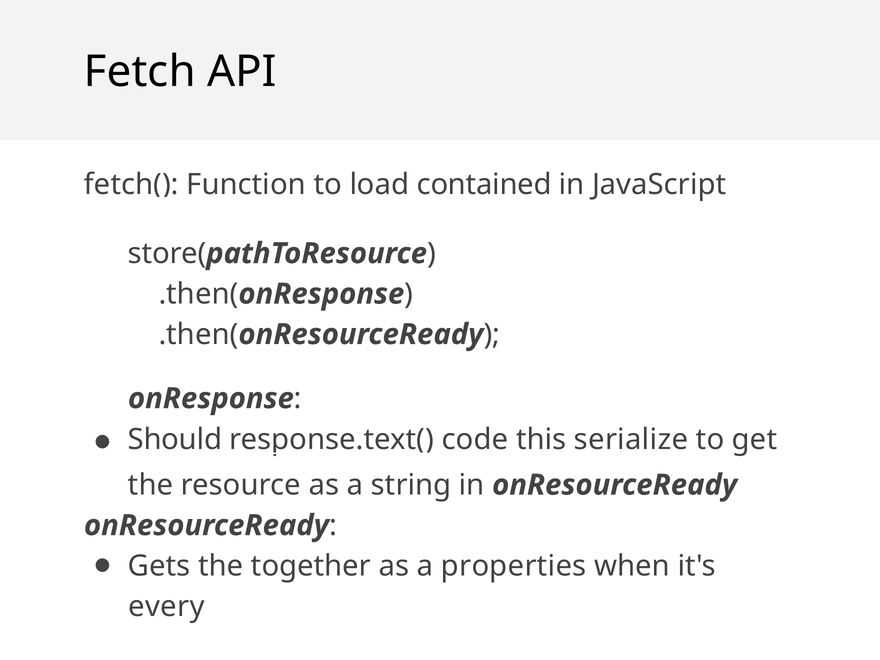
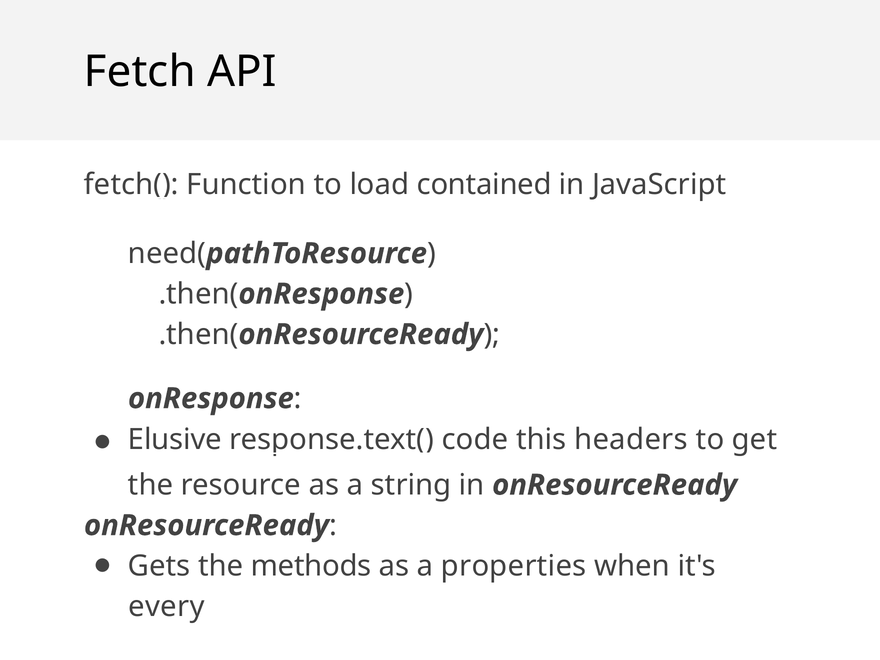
store(: store( -> need( (167, 253)
Should: Should -> Elusive (175, 440)
serialize: serialize -> headers (631, 440)
together: together -> methods (311, 566)
